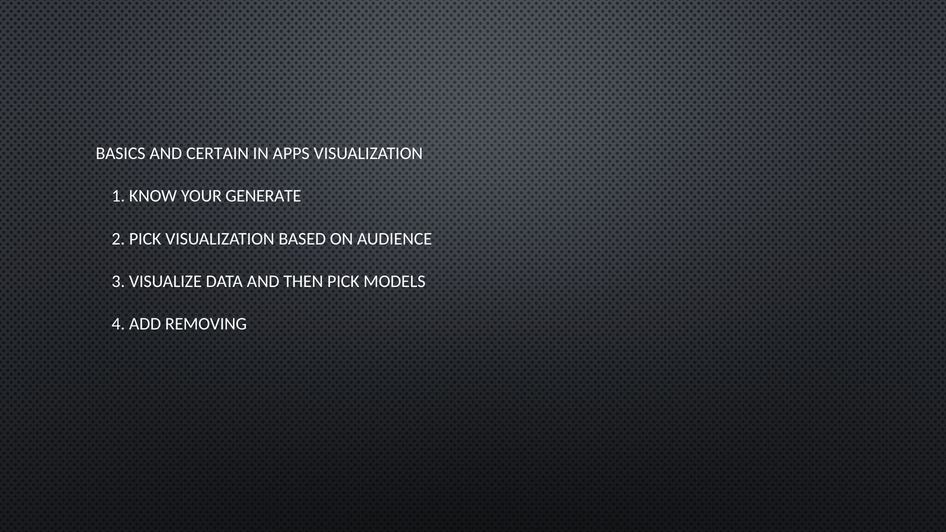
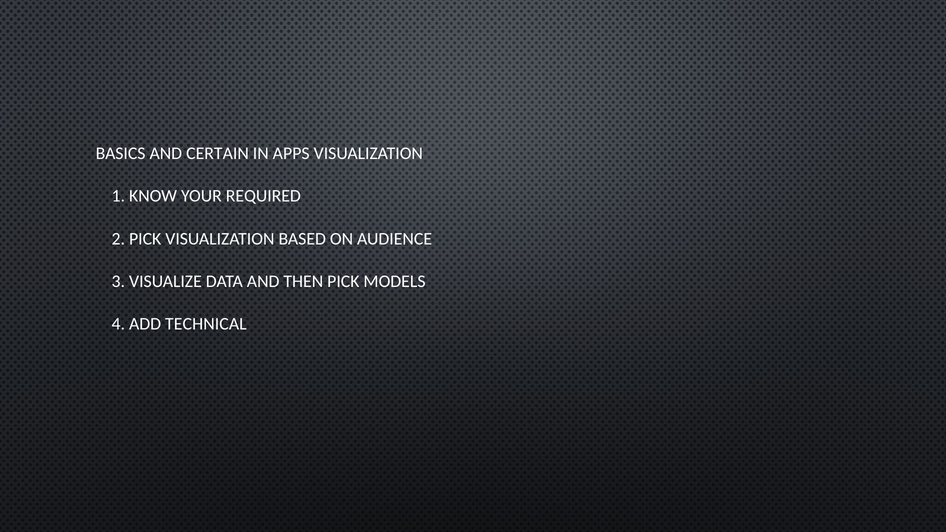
GENERATE: GENERATE -> REQUIRED (263, 196)
REMOVING: REMOVING -> TECHNICAL (206, 324)
